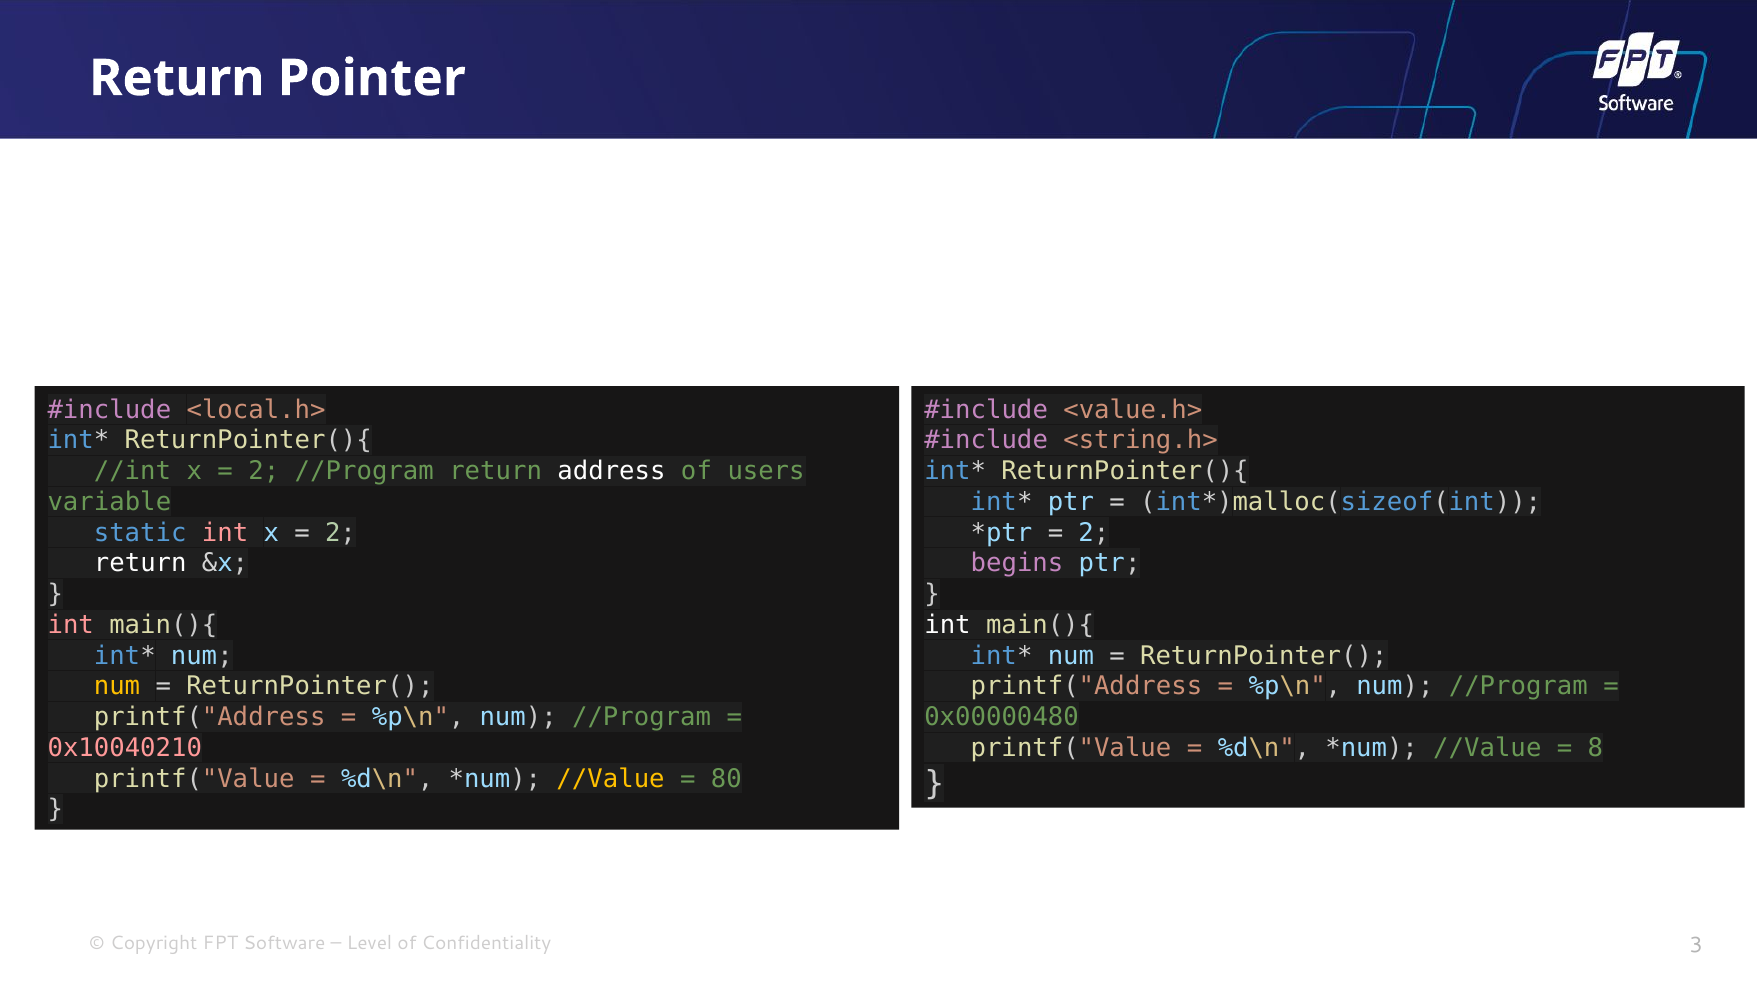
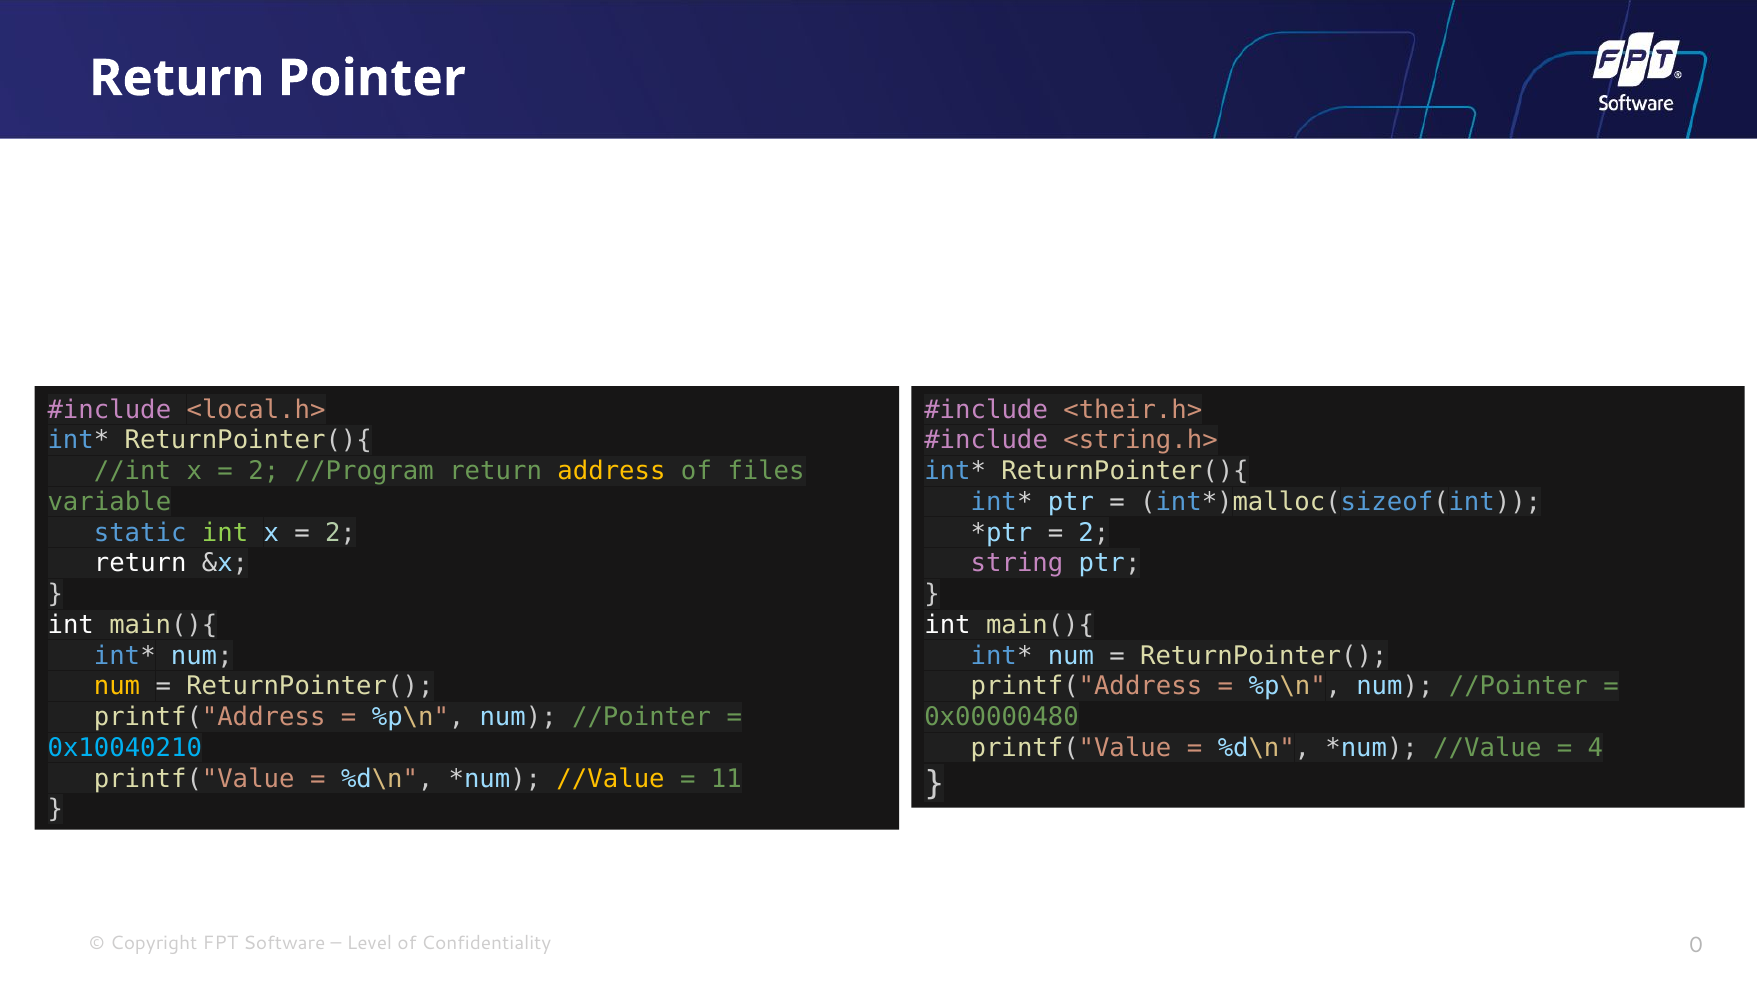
<value.h>: <value.h> -> <their.h> (1133, 410)
address colour: white -> yellow (612, 471)
users: users -> files (766, 471)
int colour: pink -> light green (225, 533)
begins: begins -> string (1017, 564)
int colour: pink -> white (71, 625)
//Program: //Program -> //Pointer (1518, 687)
//Program: //Program -> //Pointer (642, 717)
0x10040210 colour: pink -> light blue (125, 748)
8: 8 -> 4 (1595, 748)
80: 80 -> 11 (726, 779)
3: 3 -> 0 (1696, 946)
